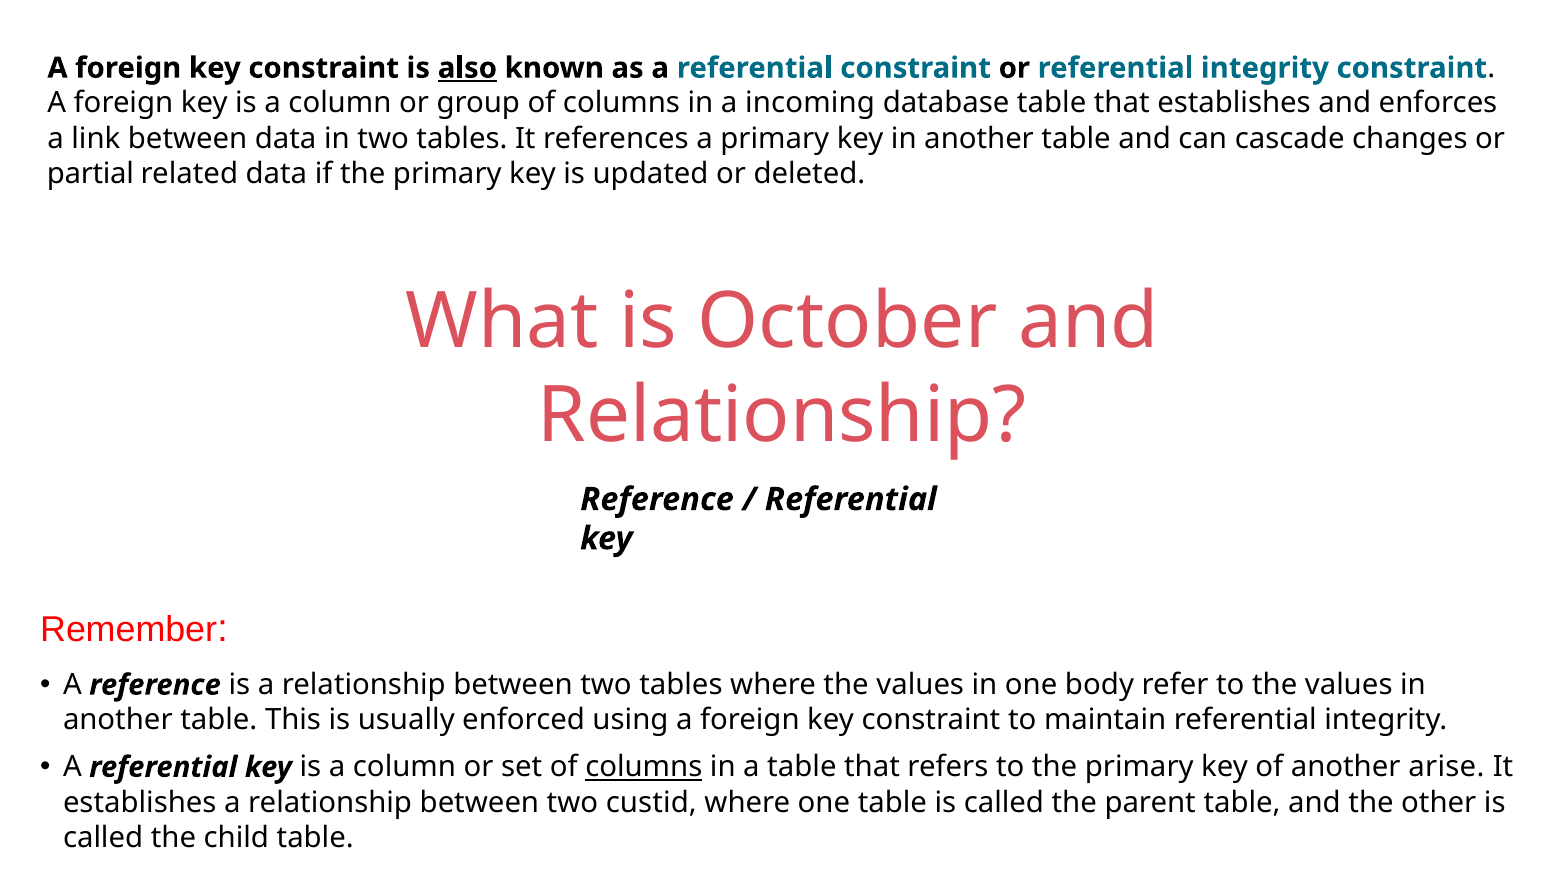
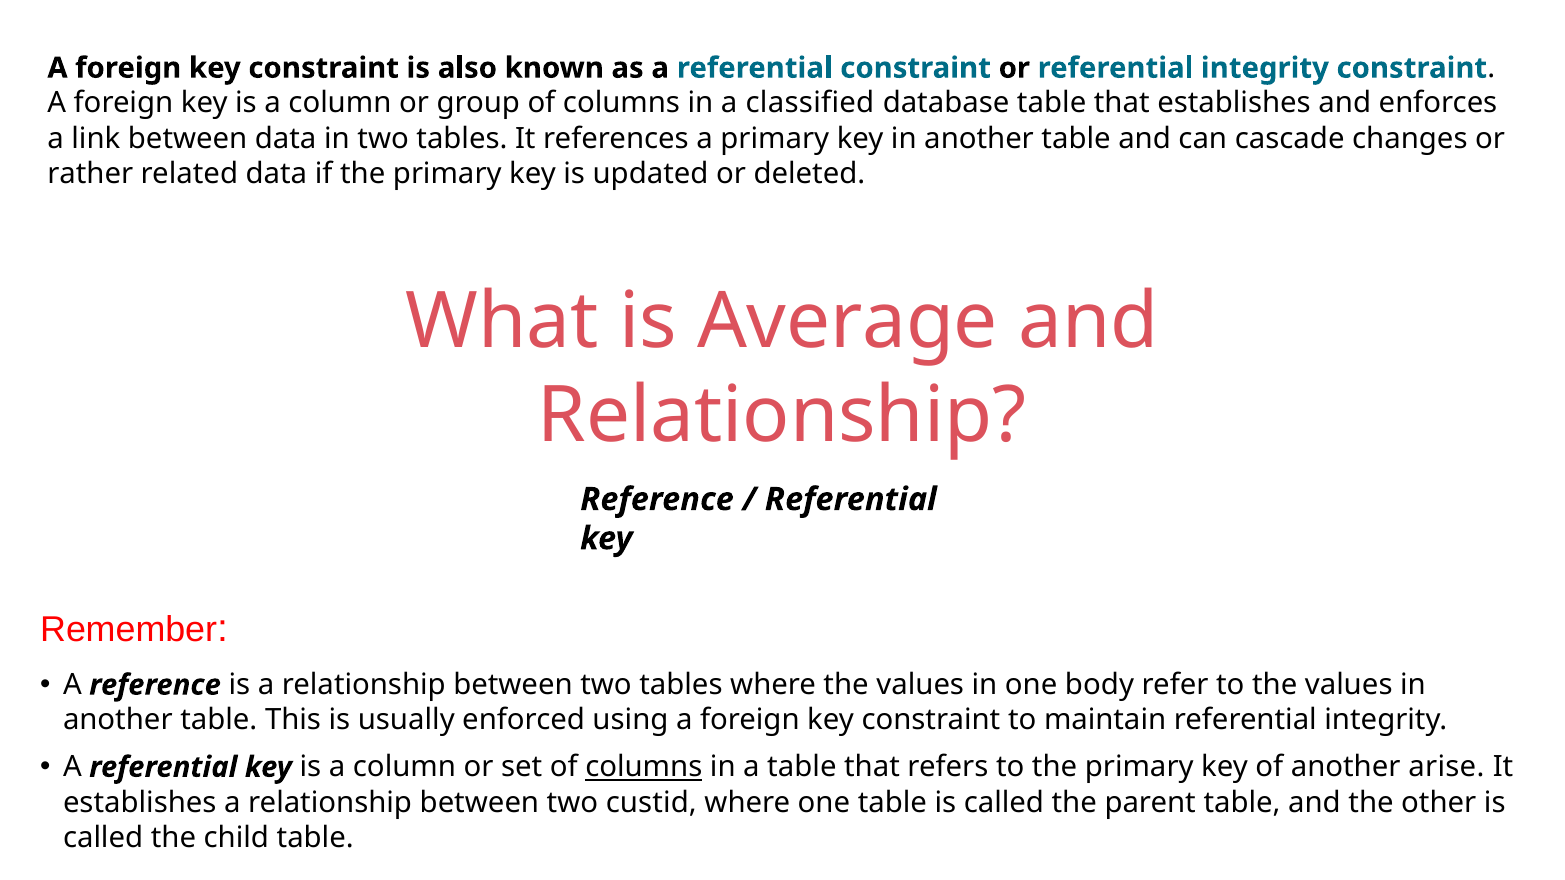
also underline: present -> none (467, 68)
incoming: incoming -> classified (810, 103)
partial: partial -> rather (90, 174)
October: October -> Average (848, 322)
